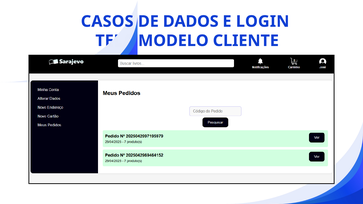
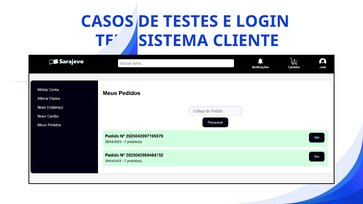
DADOS: DADOS -> TESTES (191, 21)
MODELO: MODELO -> SISTEMA (173, 41)
